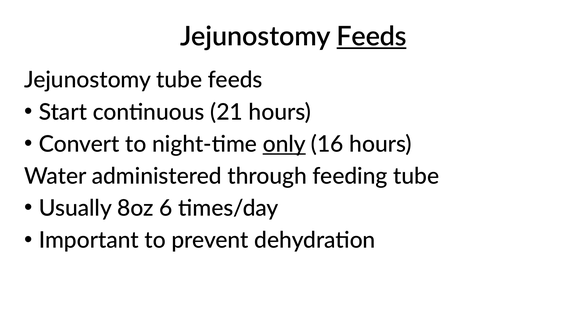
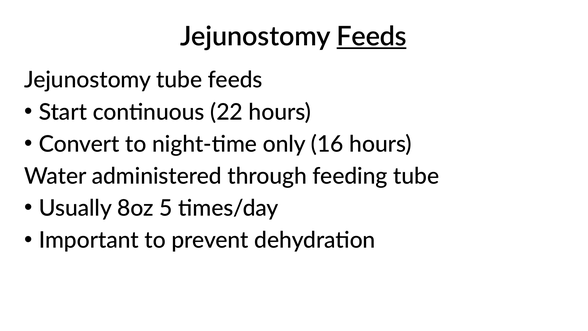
21: 21 -> 22 (227, 112)
only underline: present -> none (284, 144)
6: 6 -> 5 (166, 208)
